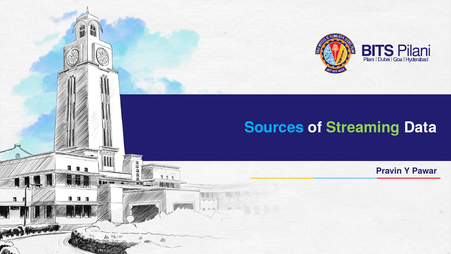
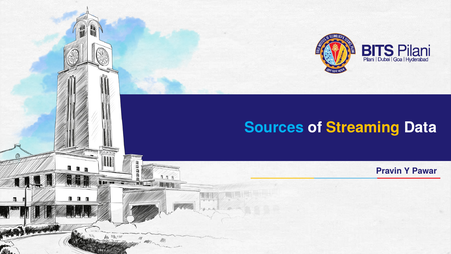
Streaming colour: light green -> yellow (363, 127)
